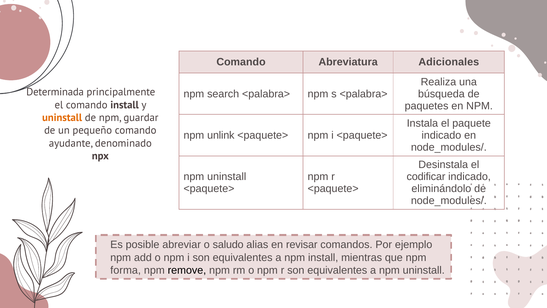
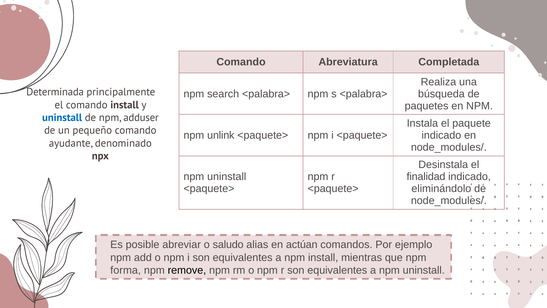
Adicionales: Adicionales -> Completada (449, 62)
uninstall colour: orange -> blue (62, 118)
guardar: guardar -> adduser (141, 118)
codificar: codificar -> finalidad (426, 177)
revisar: revisar -> actúan (302, 245)
